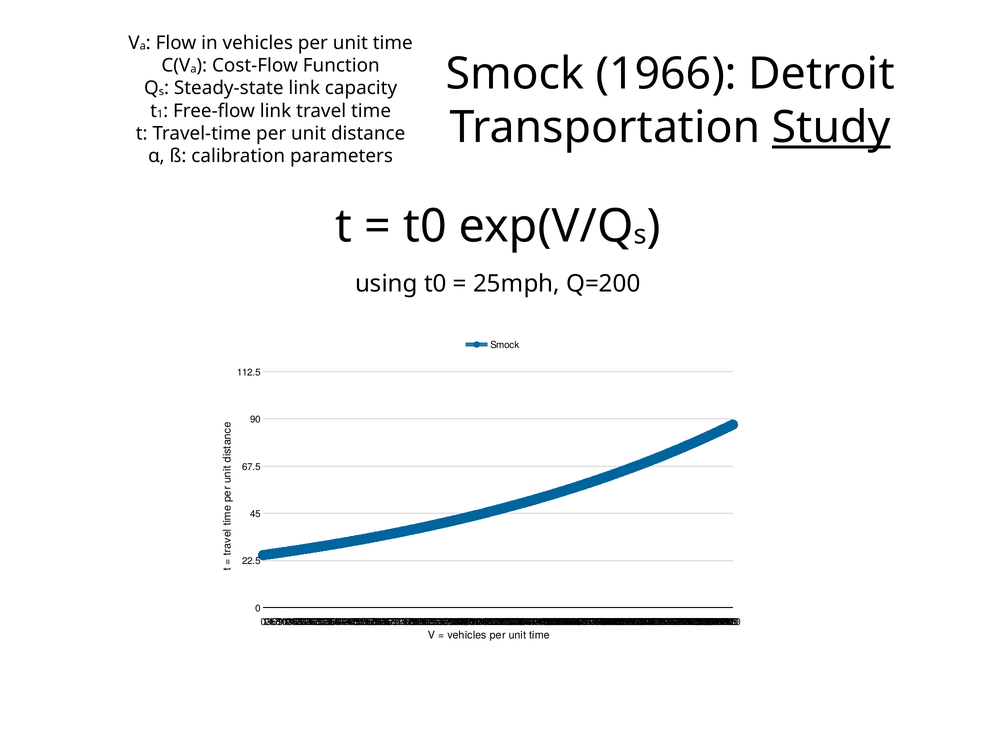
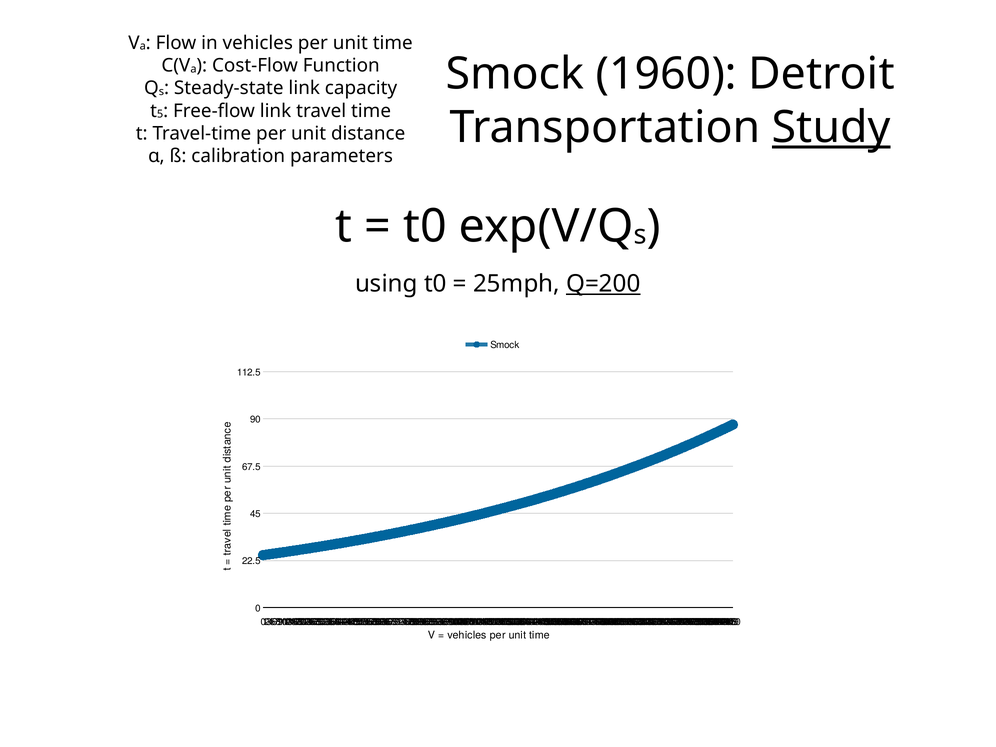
1966: 1966 -> 1960 (666, 74)
1: 1 -> 5 (160, 114)
Q=200 underline: none -> present (603, 284)
